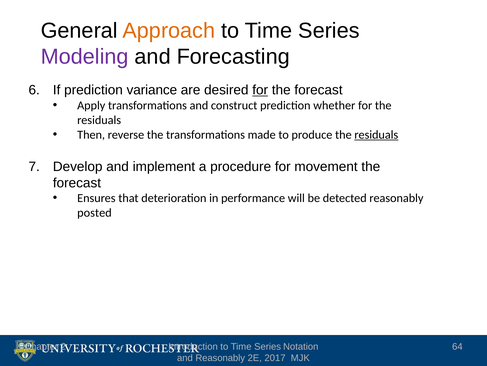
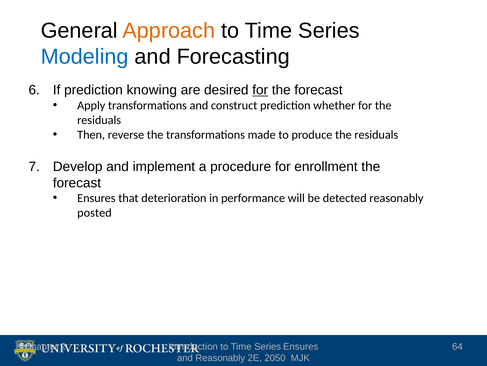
Modeling colour: purple -> blue (85, 57)
variance: variance -> knowing (152, 90)
residuals underline: present -> none (376, 135)
movement: movement -> enrollment (326, 166)
Series Notation: Notation -> Ensures (301, 346)
2017: 2017 -> 2050 (275, 357)
